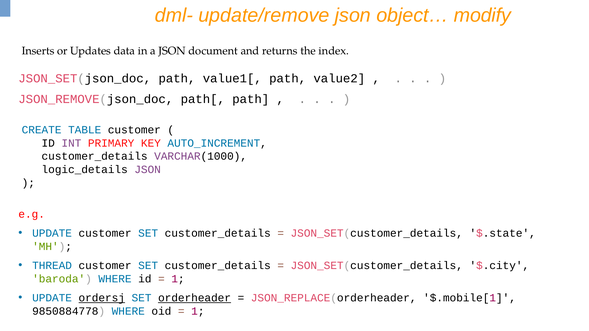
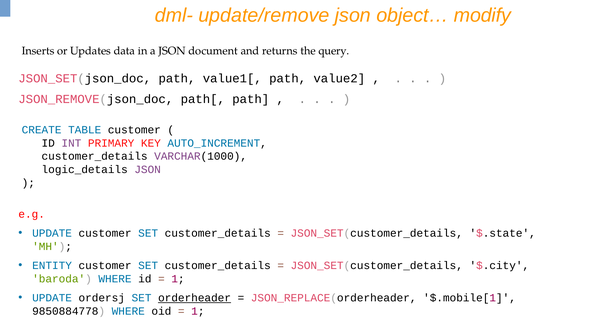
index: index -> query (334, 51)
THREAD: THREAD -> ENTITY (52, 266)
ordersj underline: present -> none (102, 298)
